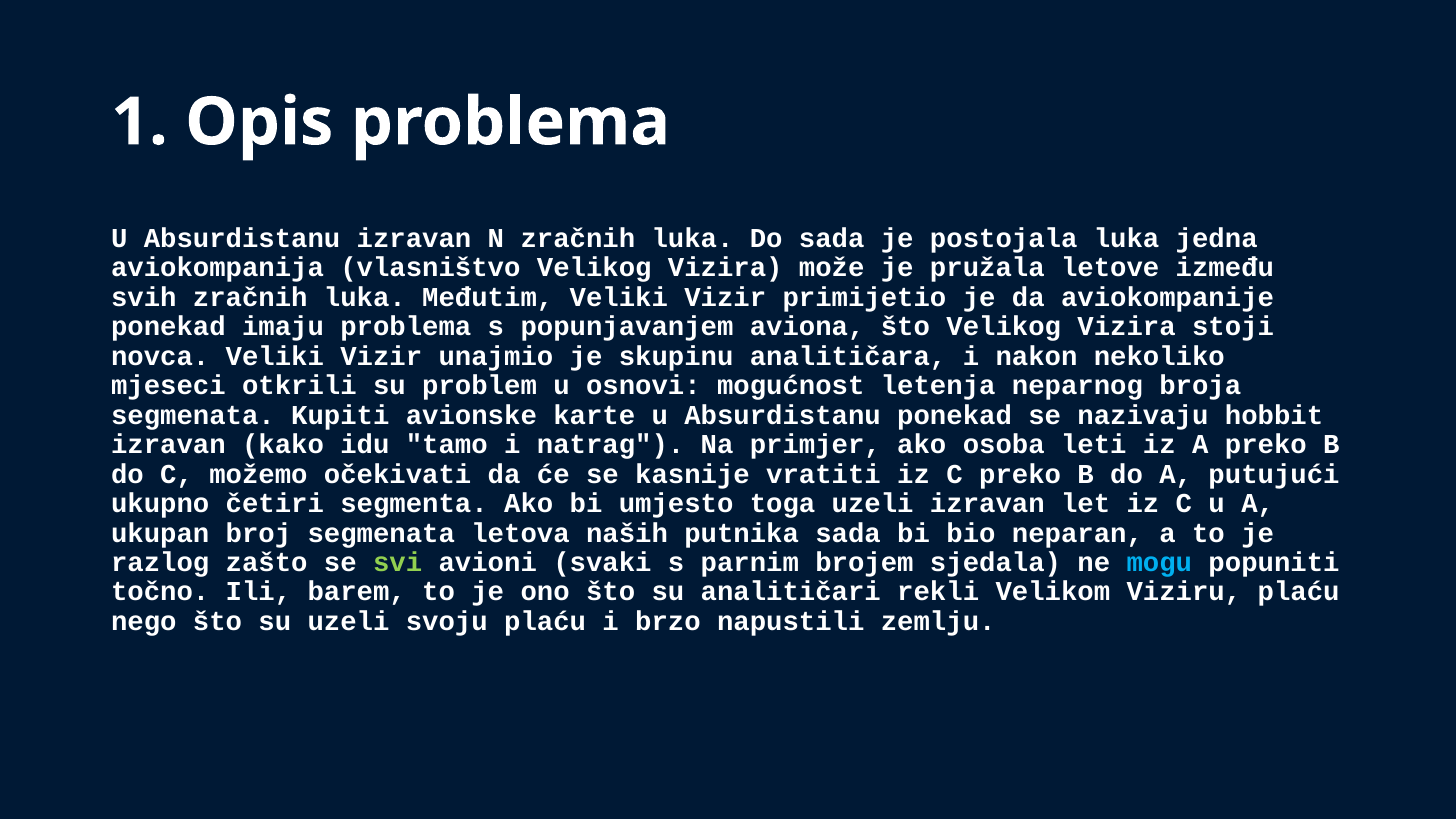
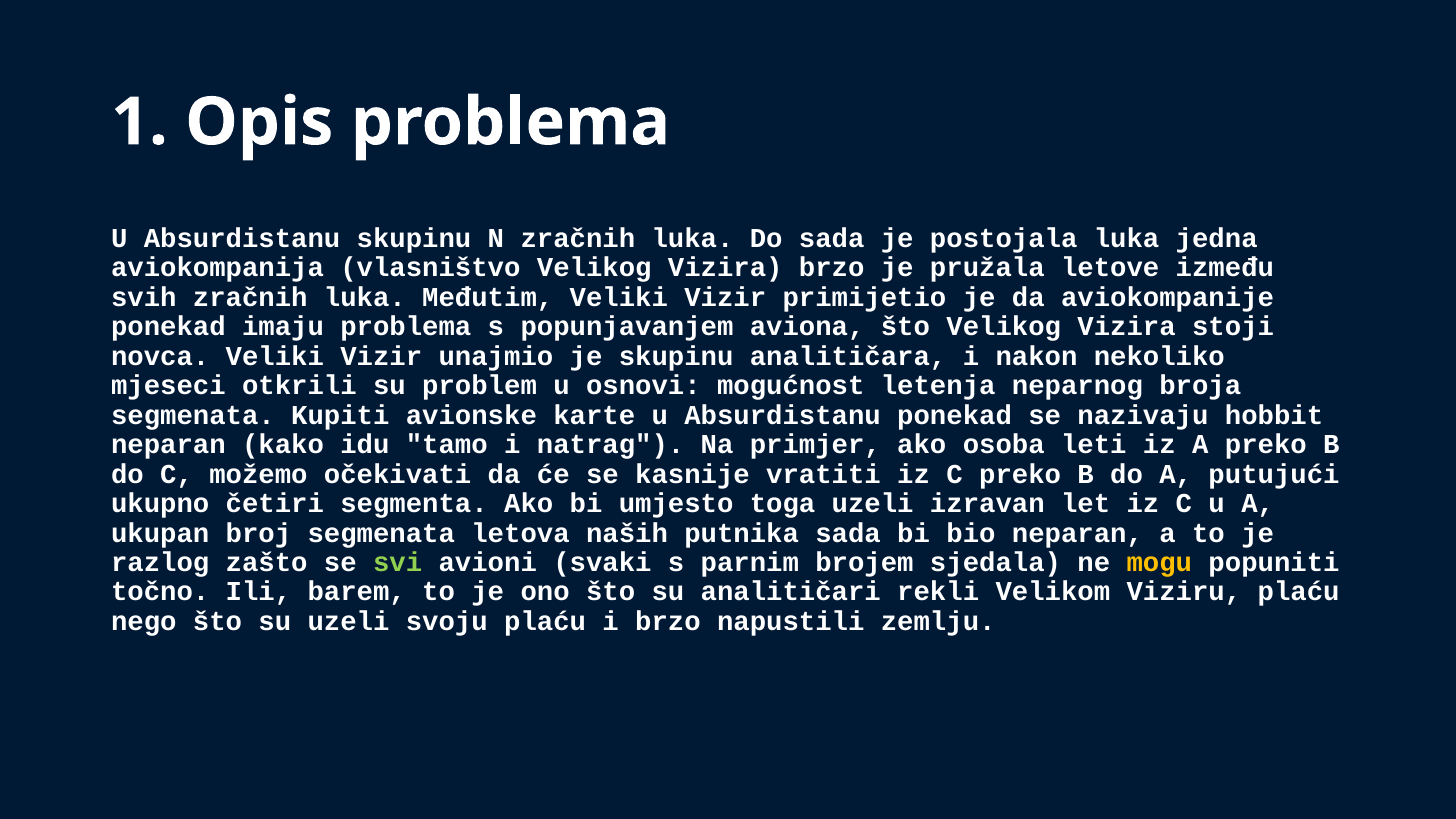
Absurdistanu izravan: izravan -> skupinu (414, 238)
Vizira može: može -> brzo (832, 268)
izravan: izravan -> neparan (168, 445)
mogu colour: light blue -> yellow (1159, 562)
